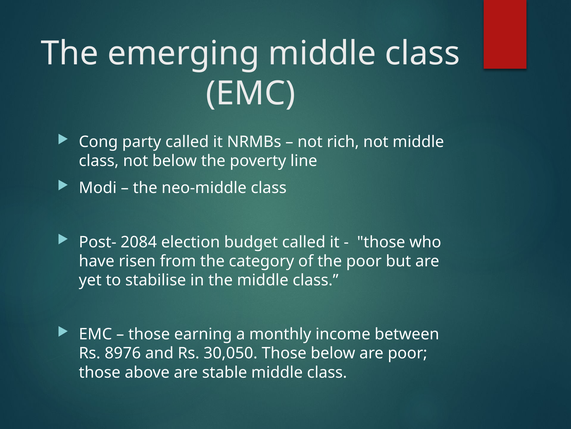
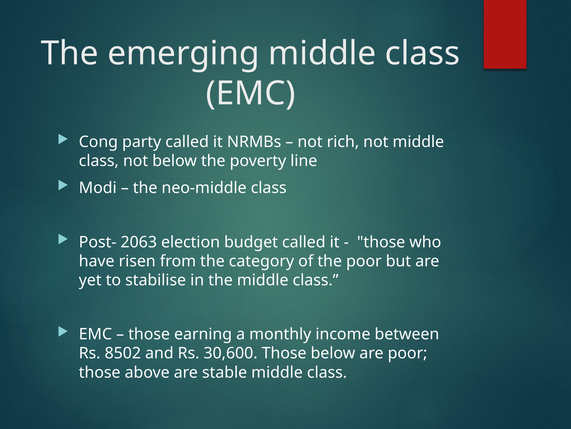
2084: 2084 -> 2063 (139, 242)
8976: 8976 -> 8502 (123, 353)
30,050: 30,050 -> 30,600 (231, 353)
